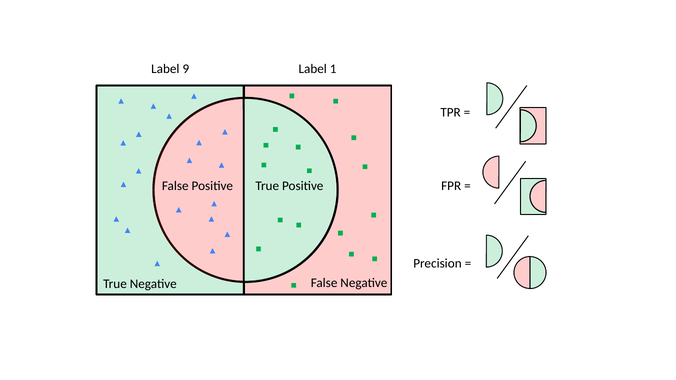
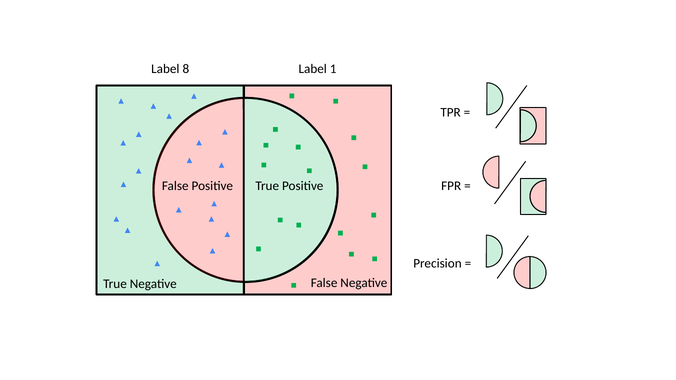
9: 9 -> 8 (186, 69)
